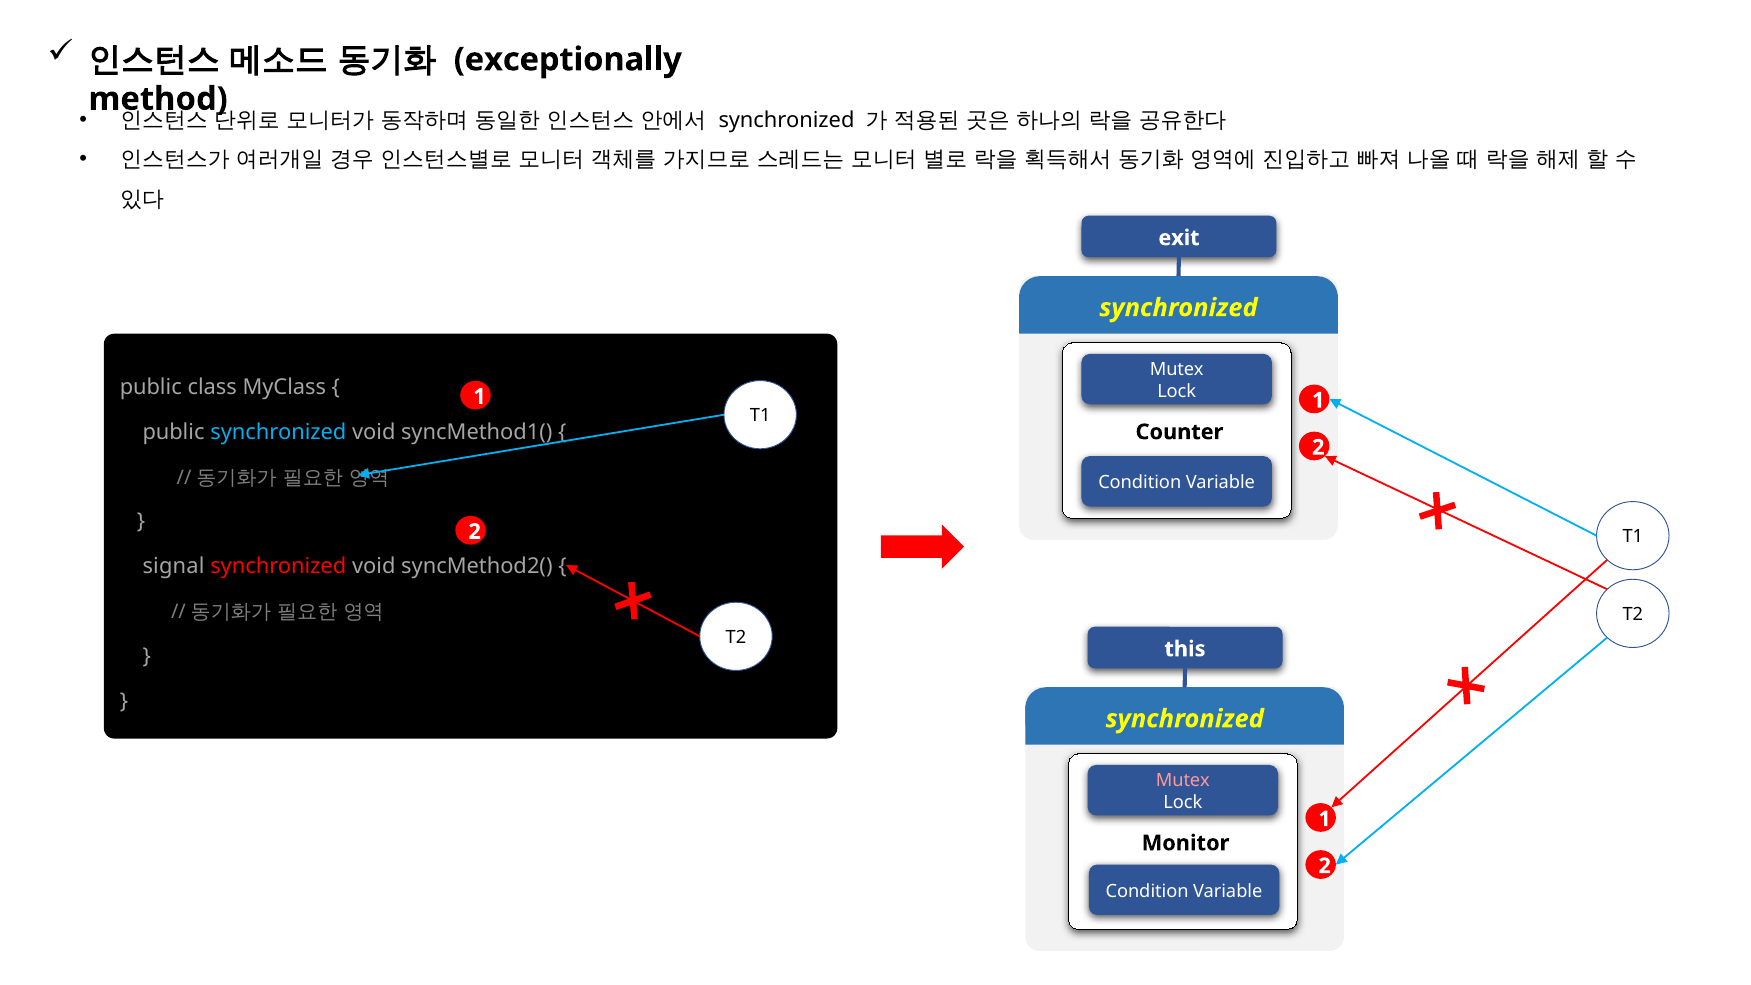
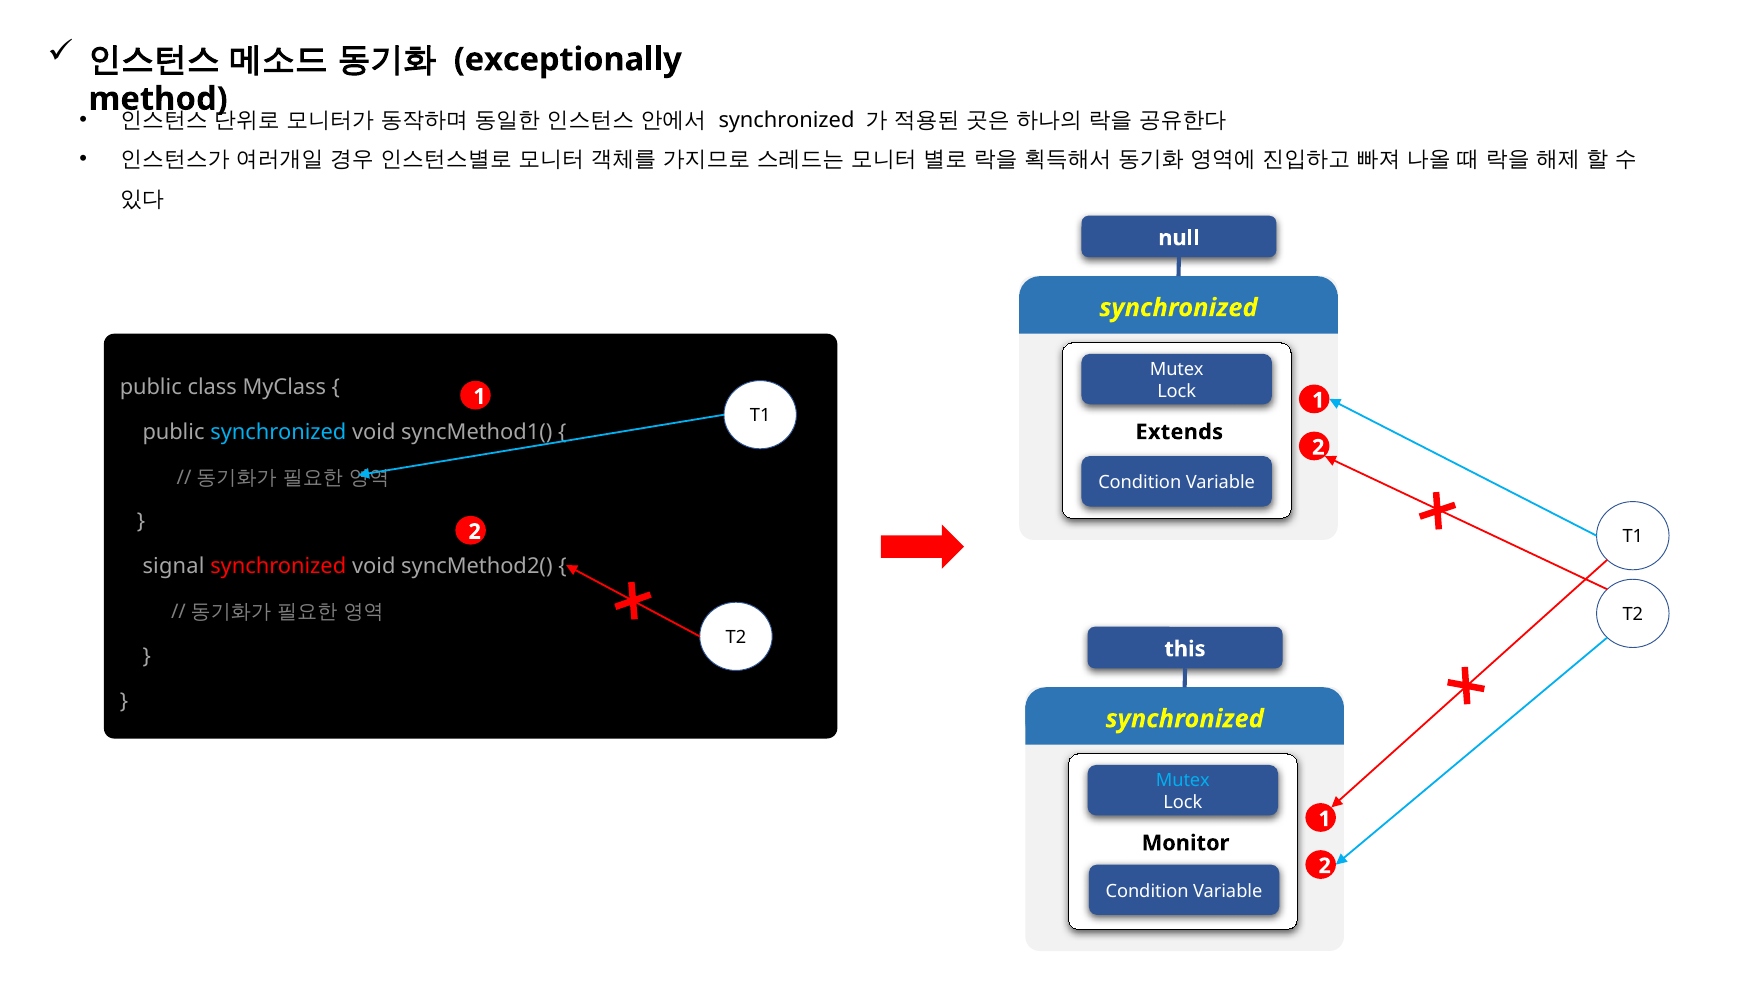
exit: exit -> null (1179, 238)
Counter: Counter -> Extends (1179, 432)
Mutex colour: pink -> light blue (1183, 780)
